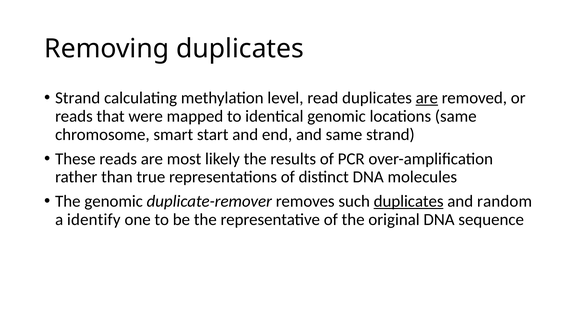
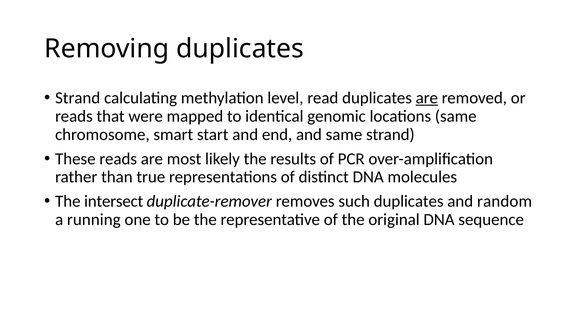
The genomic: genomic -> intersect (114, 202)
duplicates underline: present -> none (409, 202)
identify: identify -> running (94, 220)
